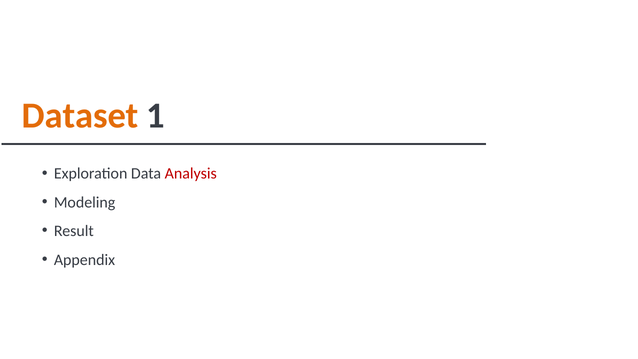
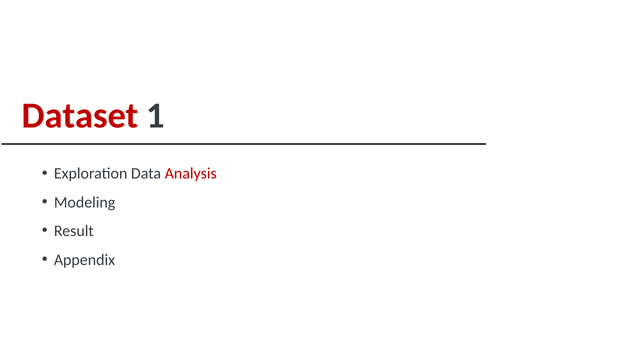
Dataset colour: orange -> red (80, 116)
